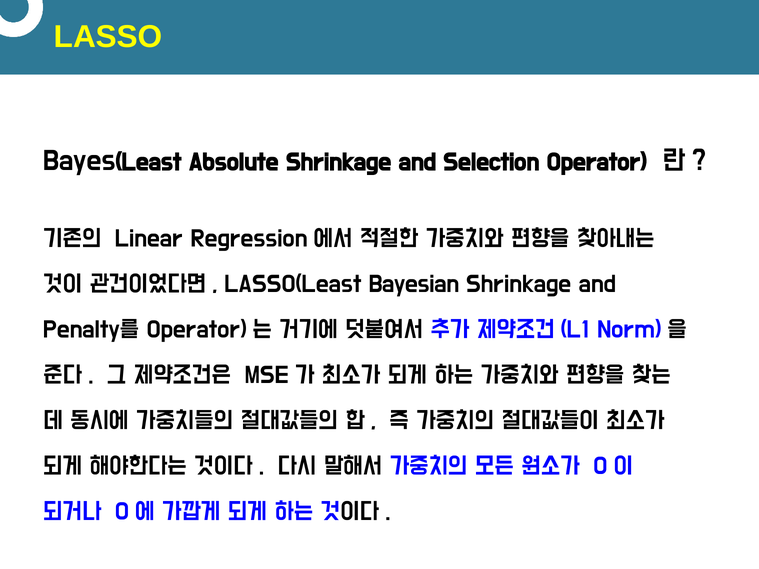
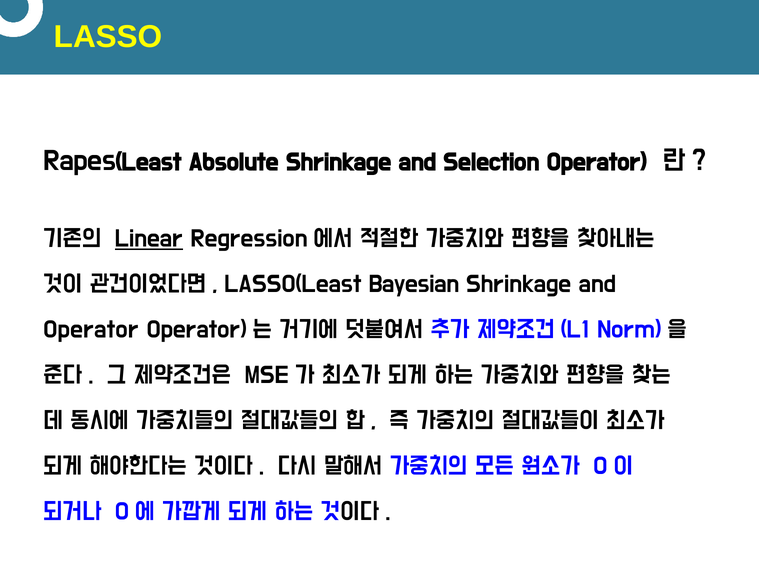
Bayes: Bayes -> Rapes (80, 160)
Linear underline: none -> present (149, 238)
Penalty를: Penalty를 -> Operator (91, 329)
